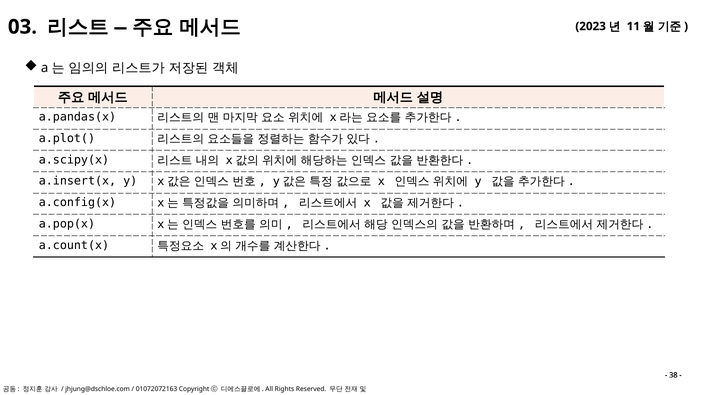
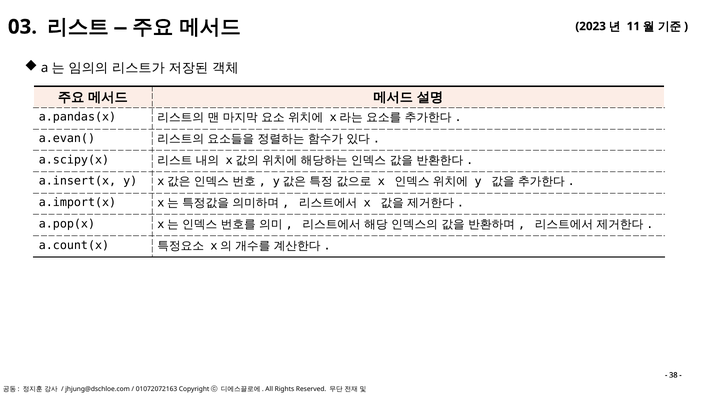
a.plot(: a.plot( -> a.evan( (67, 139)
a.config(x: a.config(x -> a.import(x (77, 203)
